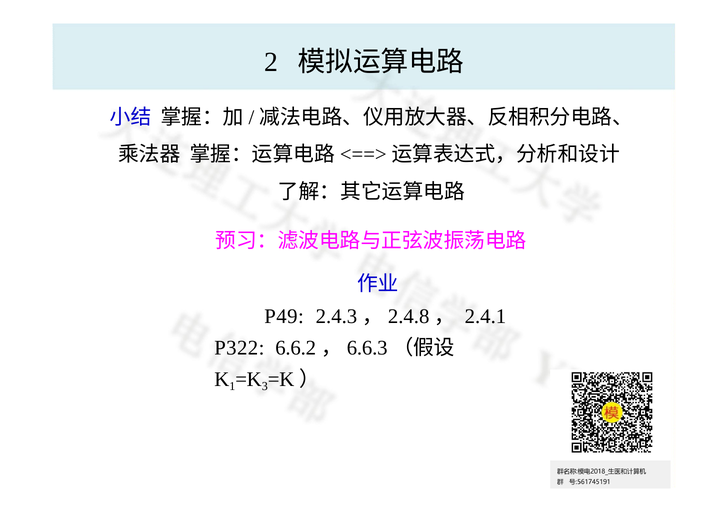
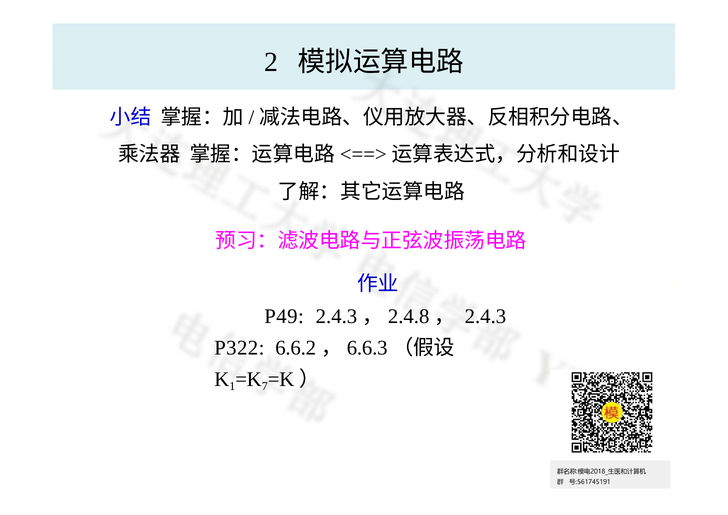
2.4.1: 2.4.1 -> 2.4.3 (485, 316)
3: 3 -> 7 (265, 386)
